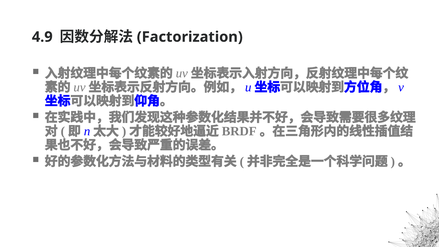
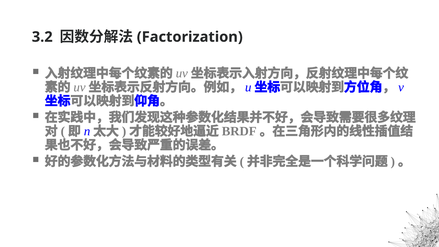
4.9: 4.9 -> 3.2 (42, 37)
